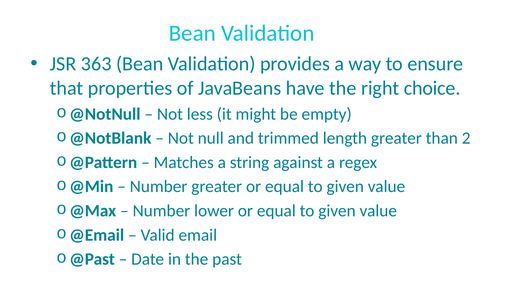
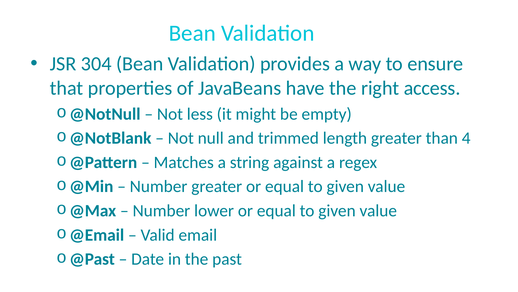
363: 363 -> 304 (96, 64)
choice: choice -> access (432, 88)
2: 2 -> 4 (466, 138)
